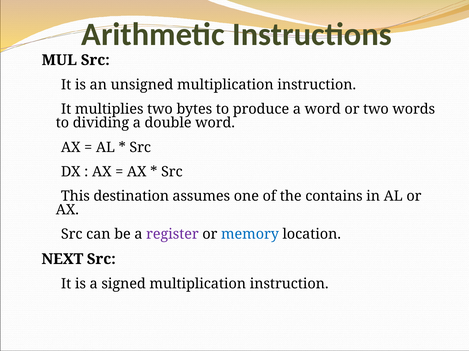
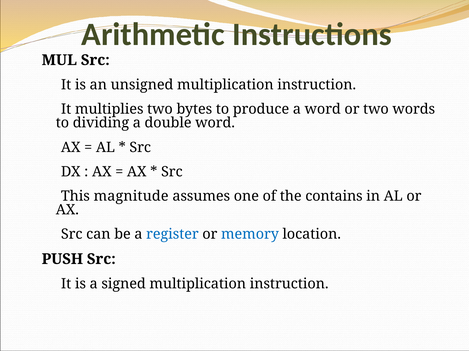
destination: destination -> magnitude (131, 197)
register colour: purple -> blue (172, 235)
NEXT: NEXT -> PUSH (62, 260)
